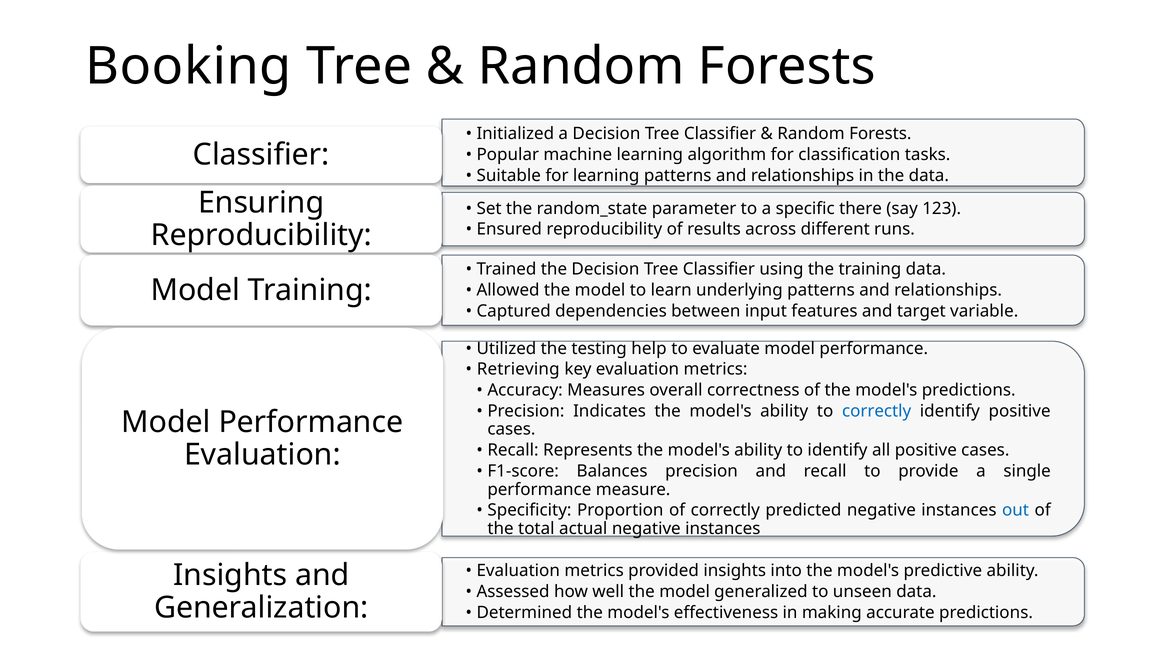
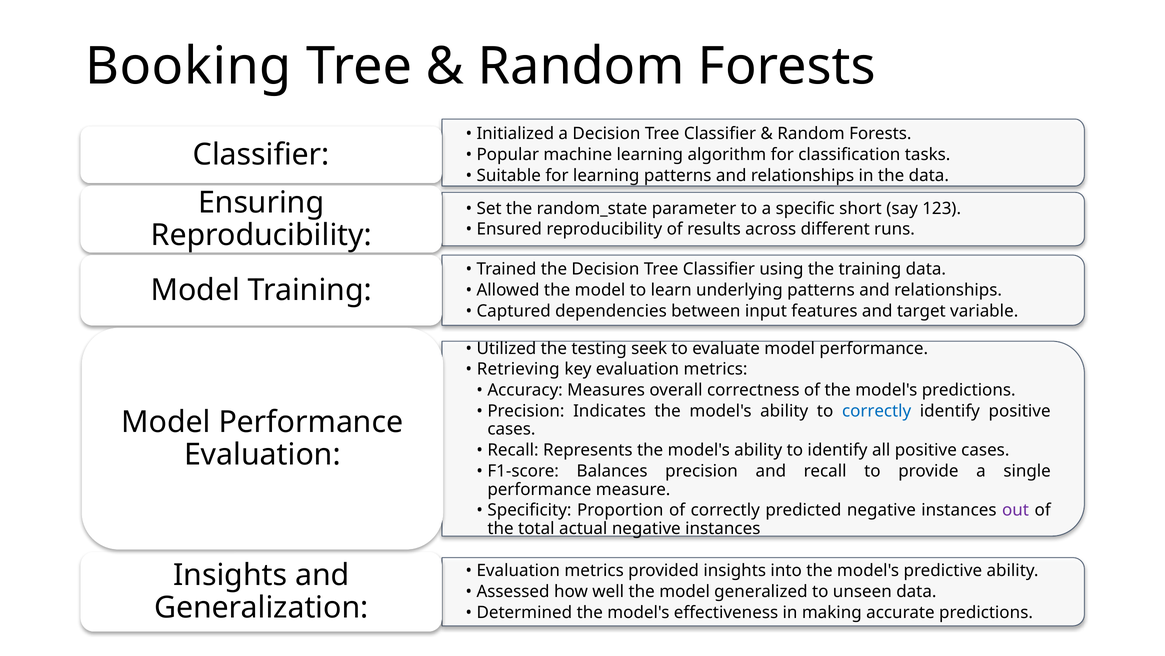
there: there -> short (860, 208)
help: help -> seek (649, 348)
out colour: blue -> purple (1016, 510)
